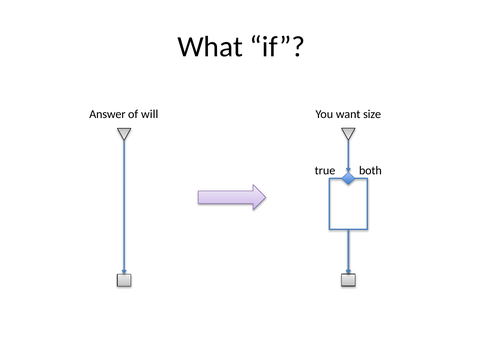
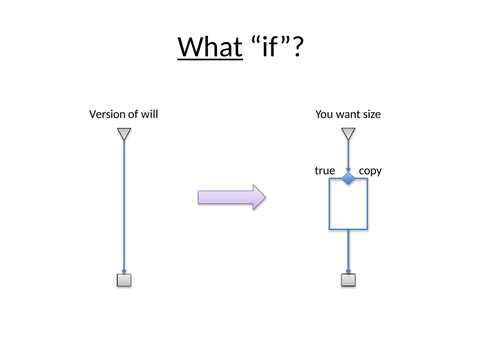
What underline: none -> present (210, 47)
Answer: Answer -> Version (107, 114)
both: both -> copy (370, 170)
